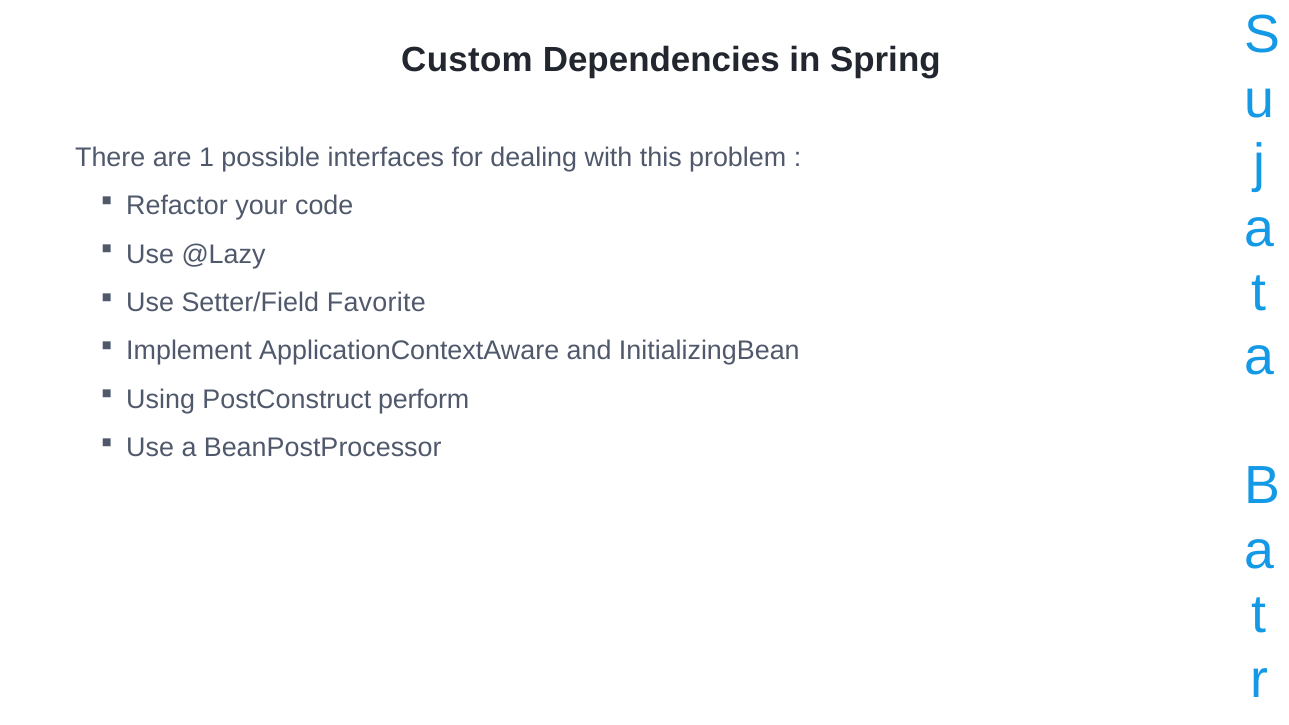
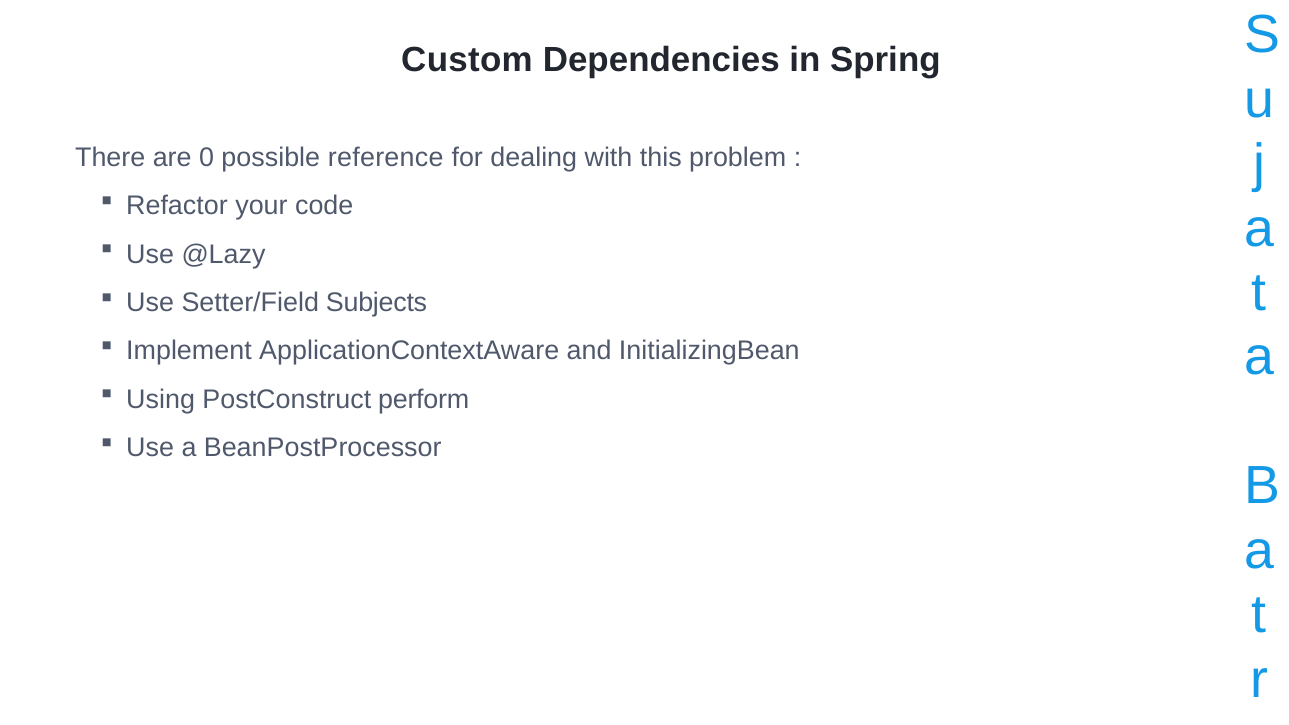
1: 1 -> 0 (207, 158)
interfaces: interfaces -> reference (386, 158)
Favorite: Favorite -> Subjects (377, 303)
